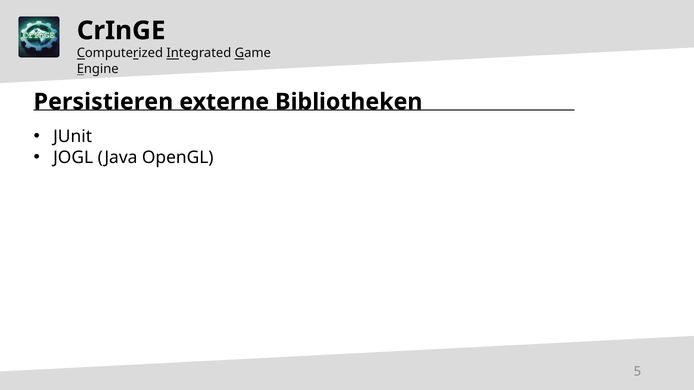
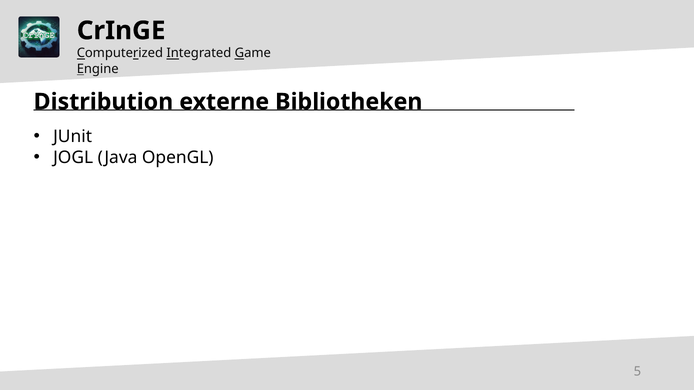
Persistieren: Persistieren -> Distribution (103, 102)
